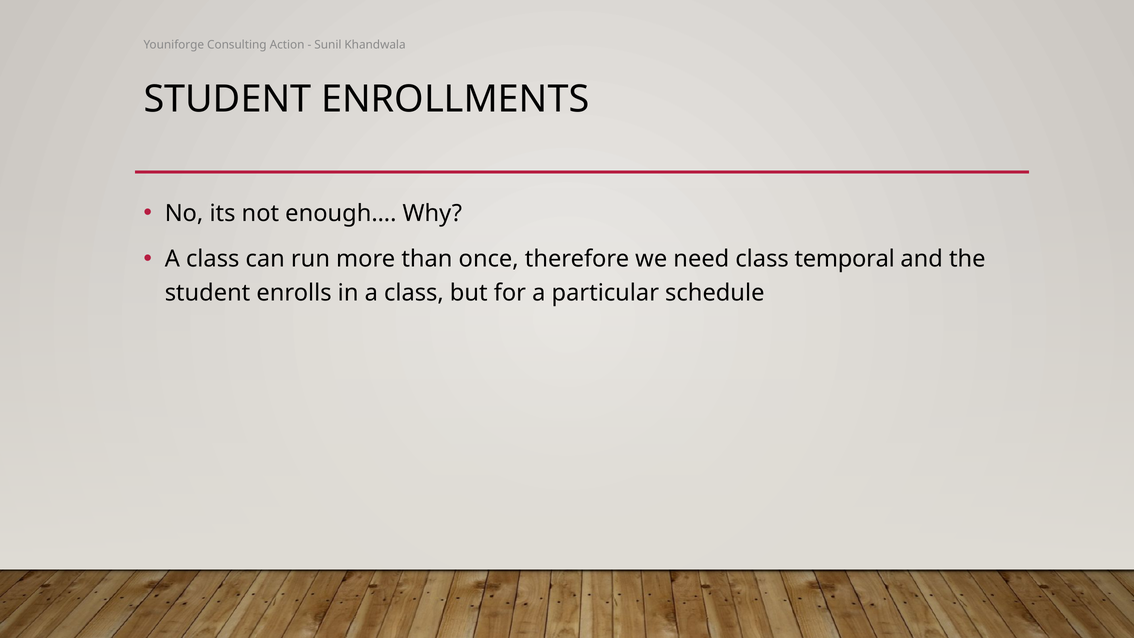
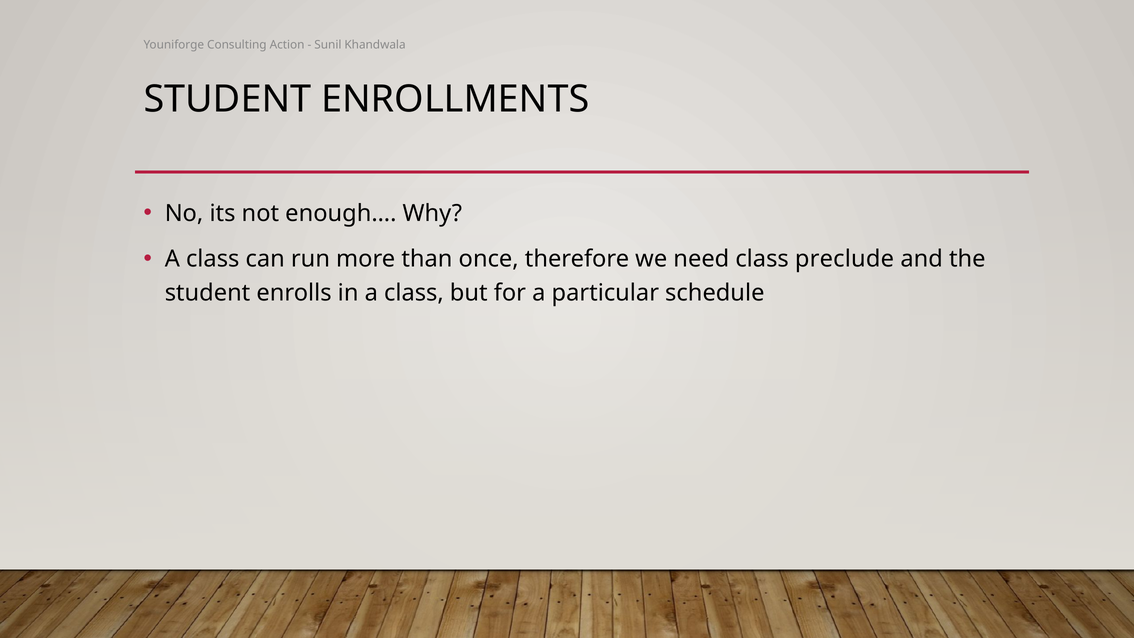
temporal: temporal -> preclude (844, 259)
